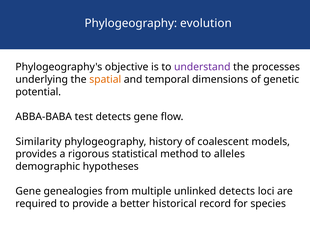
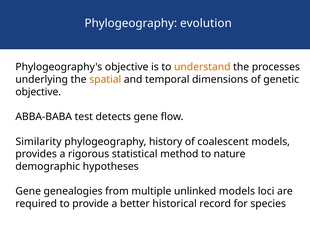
understand colour: purple -> orange (202, 67)
potential: potential -> objective (38, 92)
alleles: alleles -> nature (230, 154)
unlinked detects: detects -> models (237, 191)
